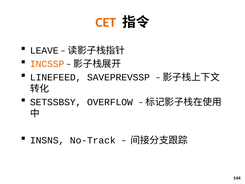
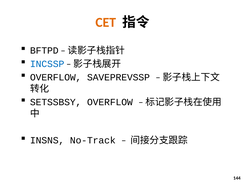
LEAVE: LEAVE -> BFTPD (44, 50)
INCSSP colour: orange -> blue (47, 64)
LINEFEED: LINEFEED -> OVERFLOW (56, 77)
